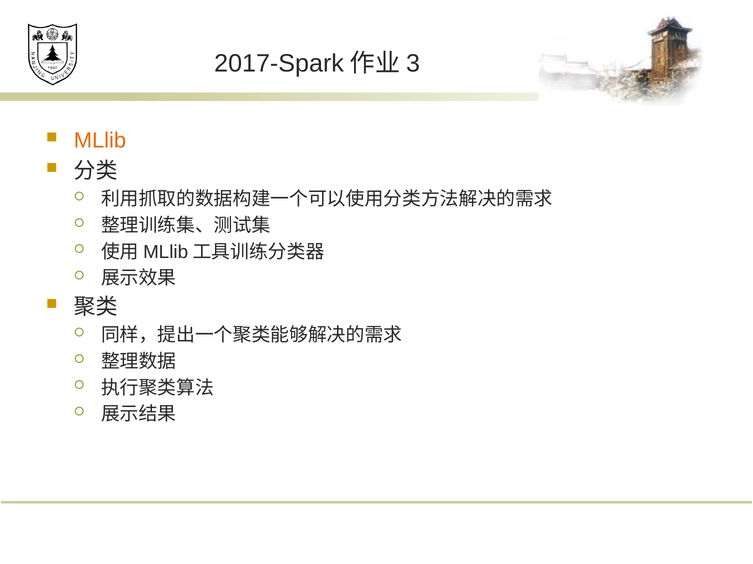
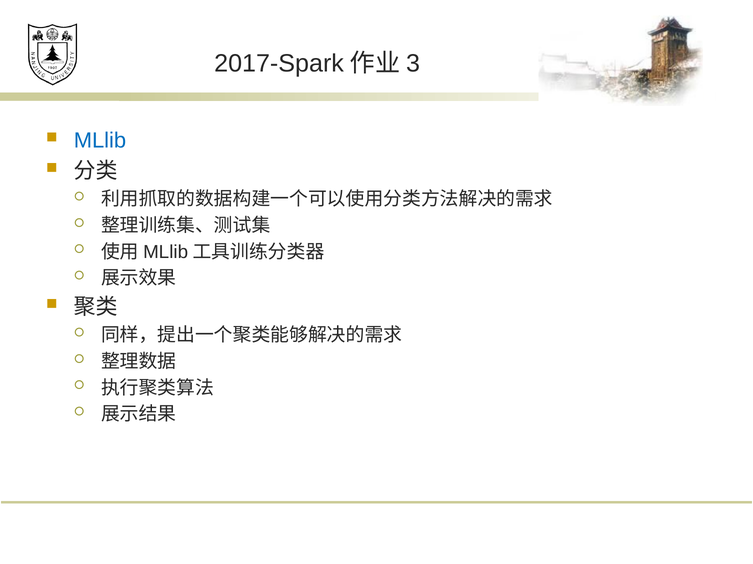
MLlib colour: orange -> blue (100, 141)
